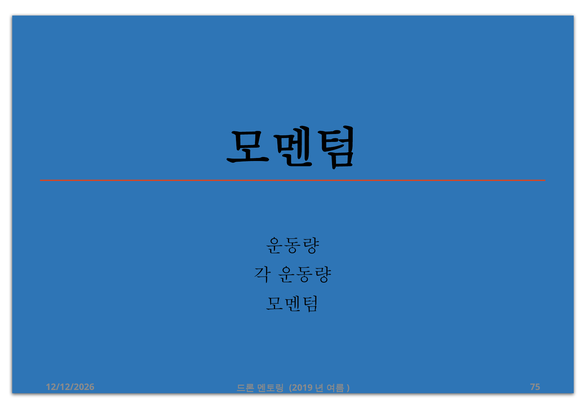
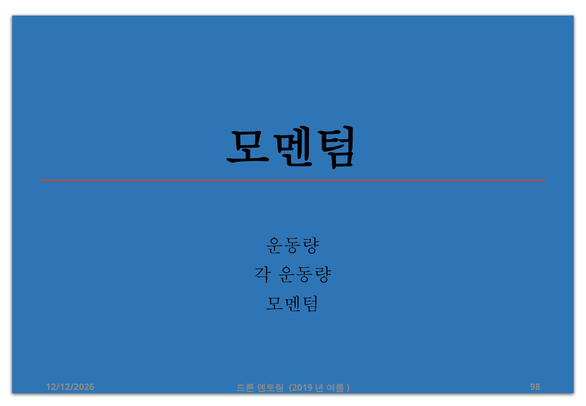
75: 75 -> 98 (535, 387)
